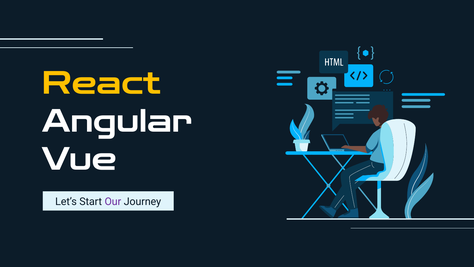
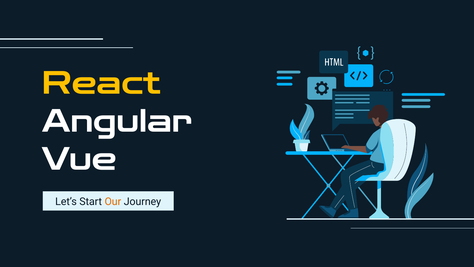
Our colour: purple -> orange (113, 201)
